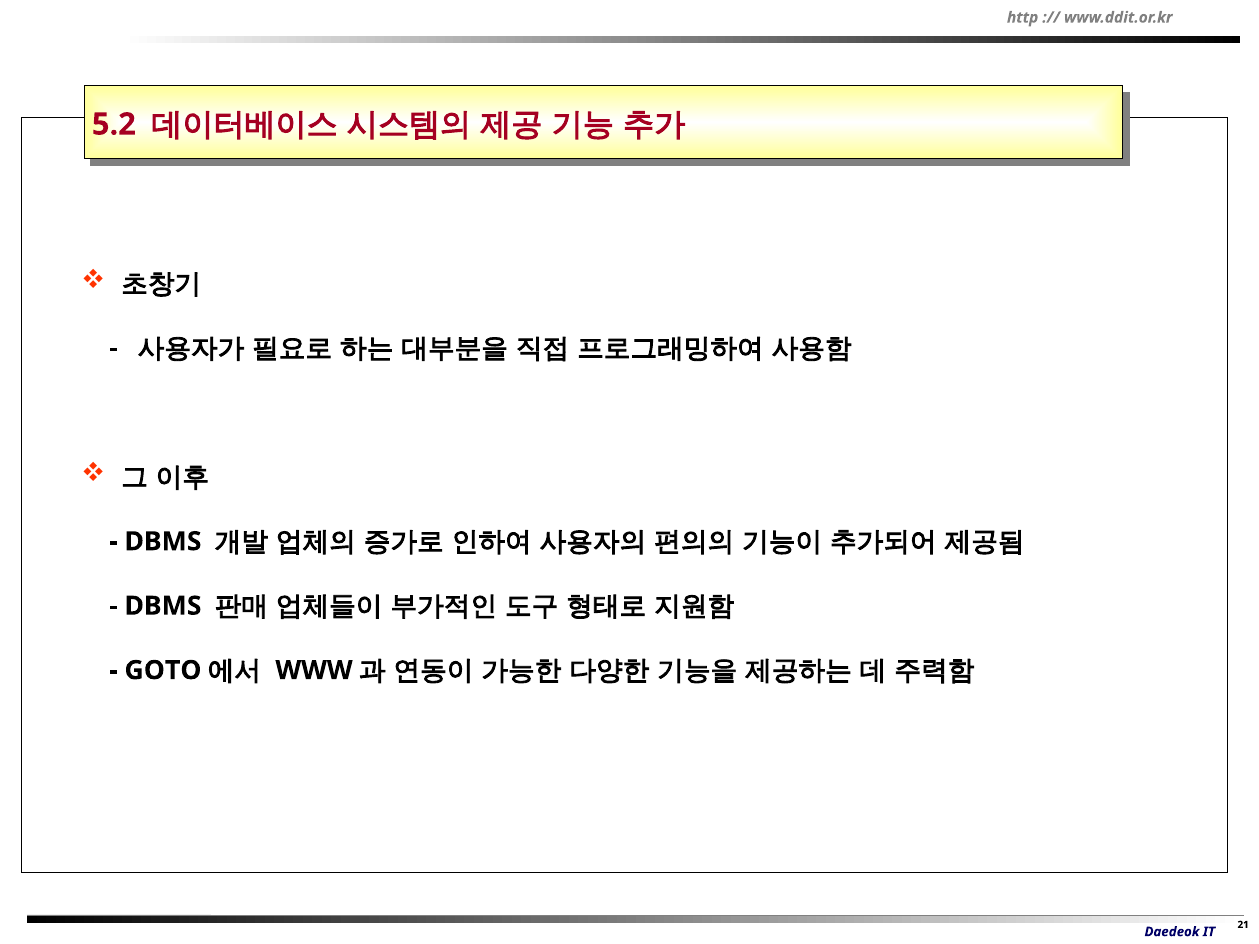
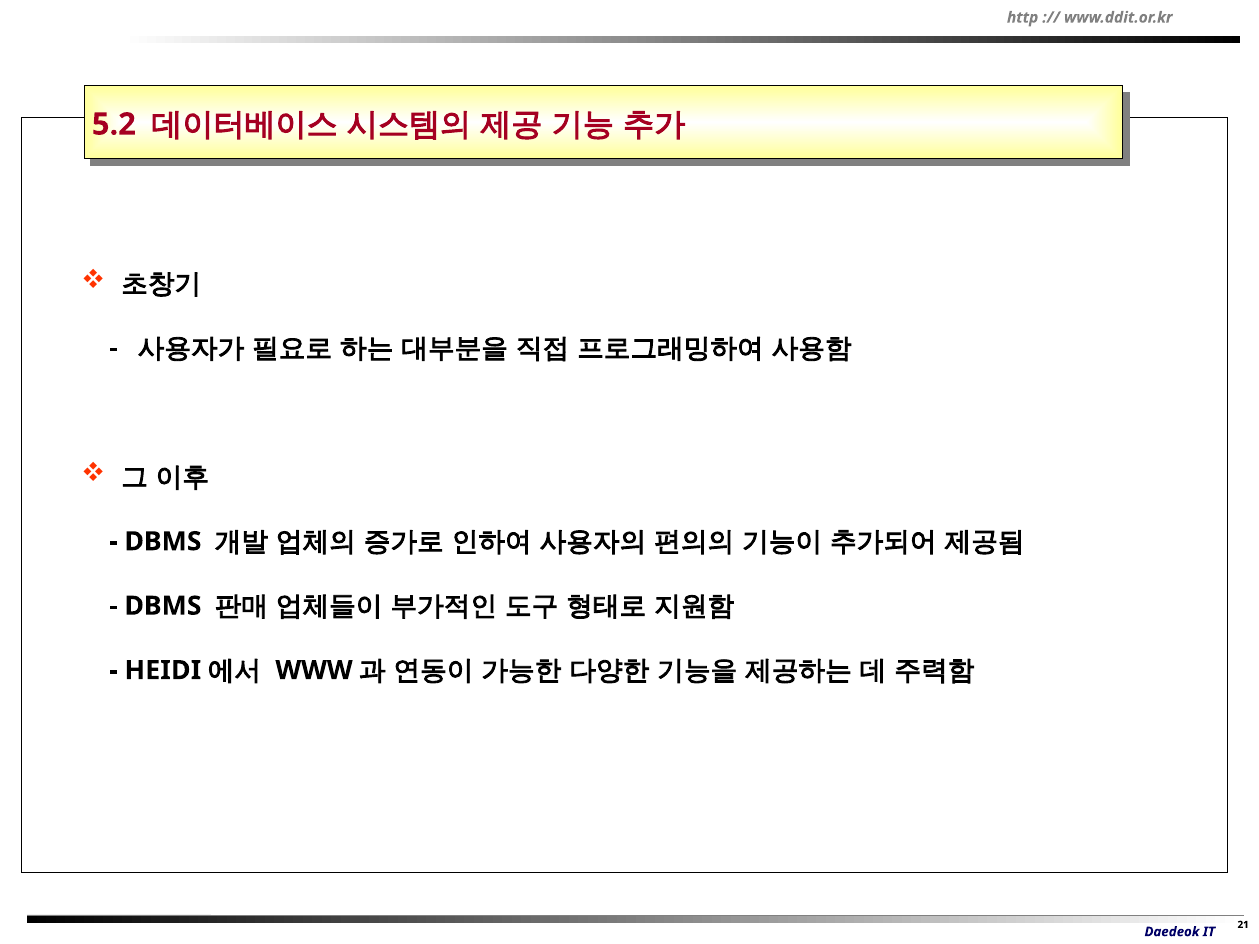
GOTO: GOTO -> HEIDI (163, 671)
